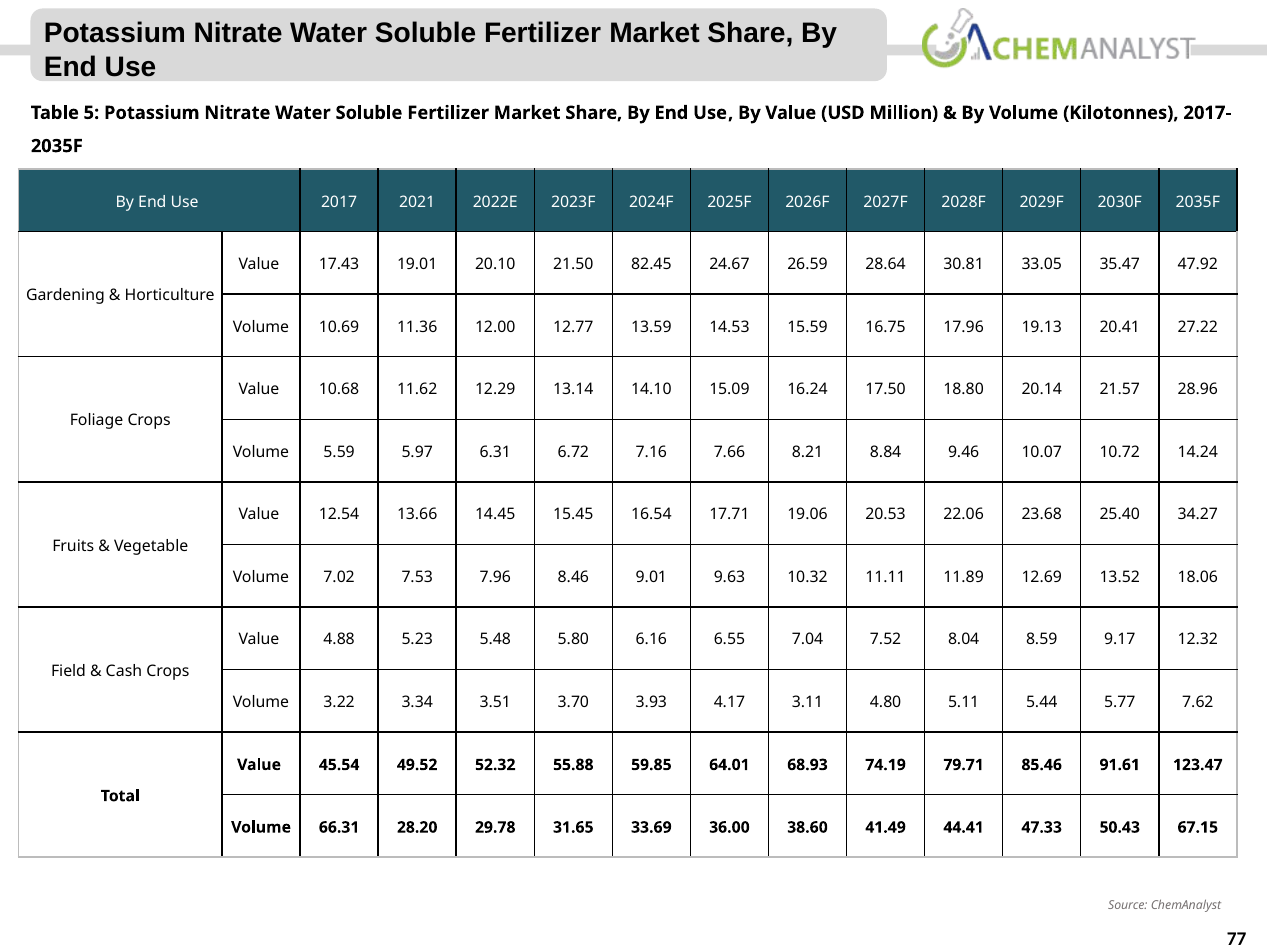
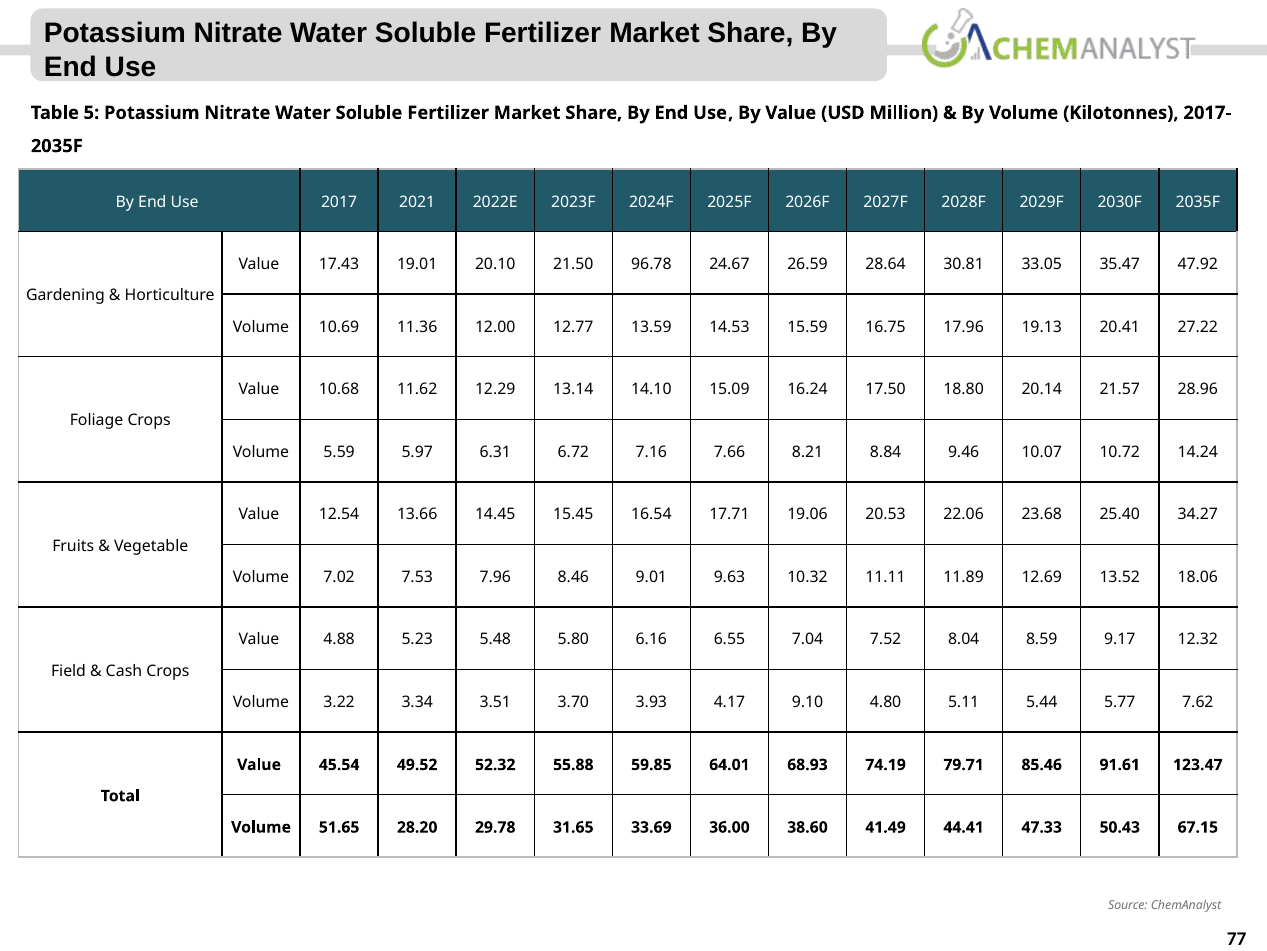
82.45: 82.45 -> 96.78 (651, 264)
3.11: 3.11 -> 9.10 (808, 702)
66.31: 66.31 -> 51.65 (339, 827)
